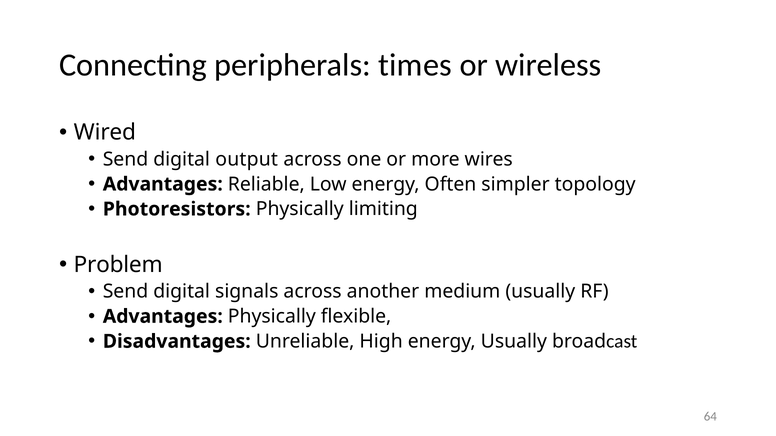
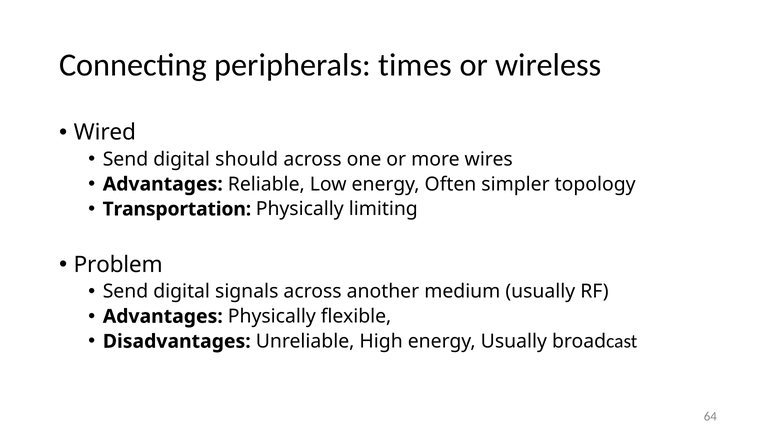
output: output -> should (247, 159)
Photoresistors: Photoresistors -> Transportation (177, 209)
